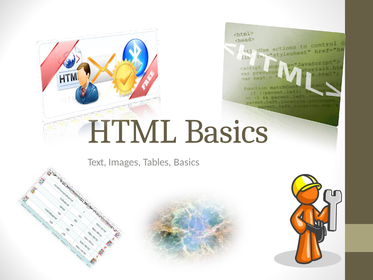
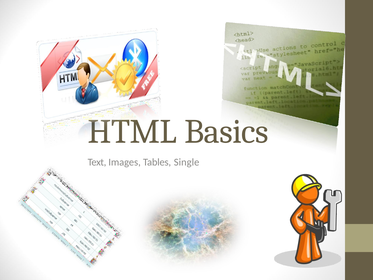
Basics: Basics -> Single (187, 162)
